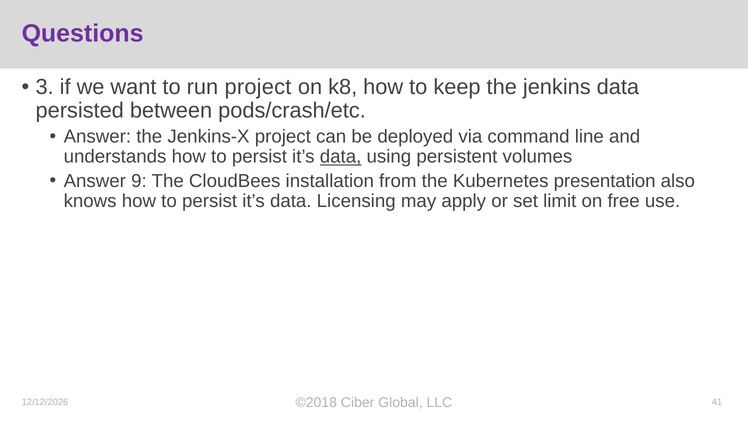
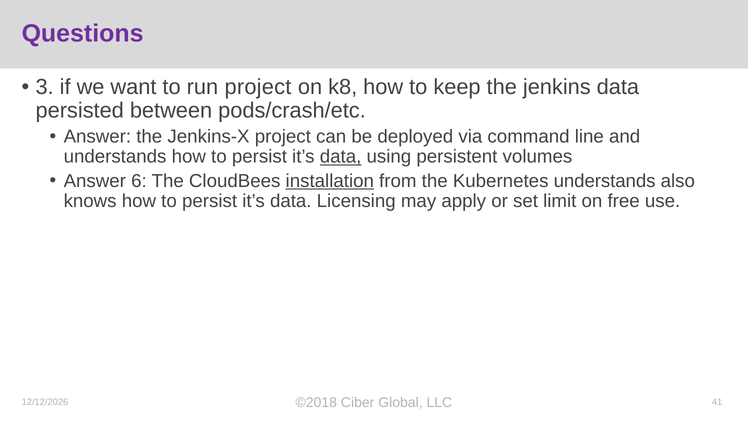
9: 9 -> 6 (139, 181)
installation underline: none -> present (330, 181)
Kubernetes presentation: presentation -> understands (605, 181)
